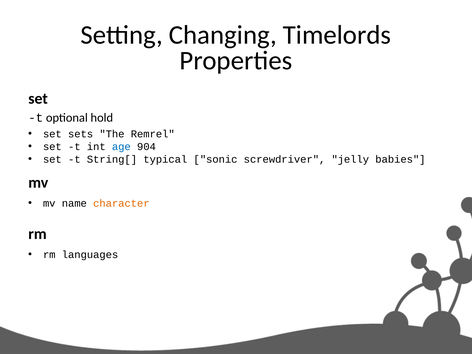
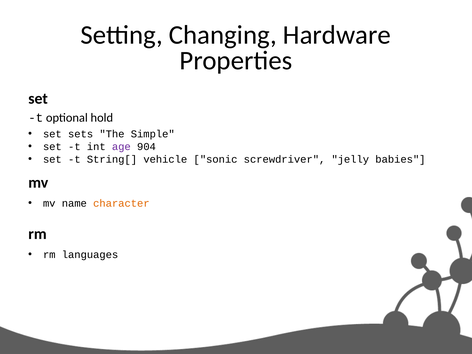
Timelords: Timelords -> Hardware (337, 35)
Remrel: Remrel -> Simple (153, 134)
age colour: blue -> purple (121, 147)
typical: typical -> vehicle (165, 159)
